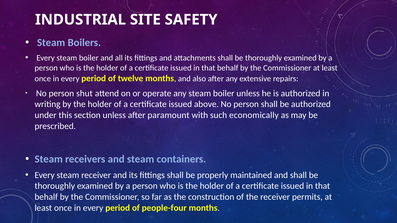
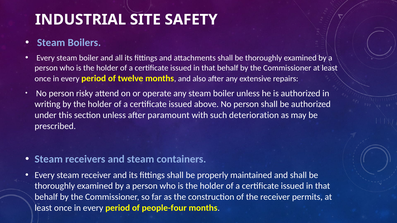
shut: shut -> risky (85, 93)
economically: economically -> deterioration (254, 115)
